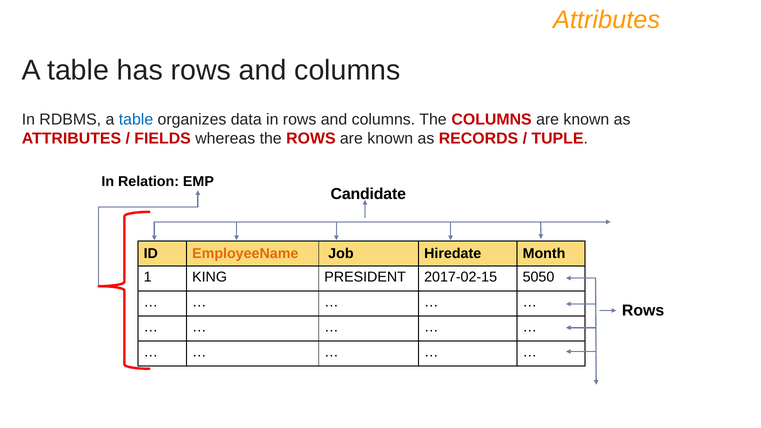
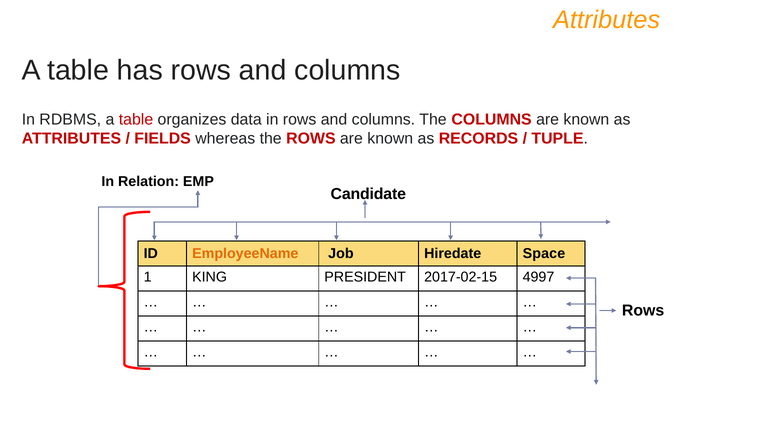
table colour: blue -> red (136, 120)
Month: Month -> Space (544, 254)
5050: 5050 -> 4997 (538, 277)
